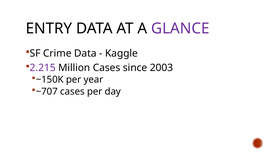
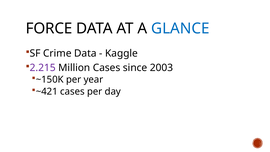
ENTRY: ENTRY -> FORCE (49, 28)
GLANCE colour: purple -> blue (180, 28)
~707: ~707 -> ~421 (47, 91)
